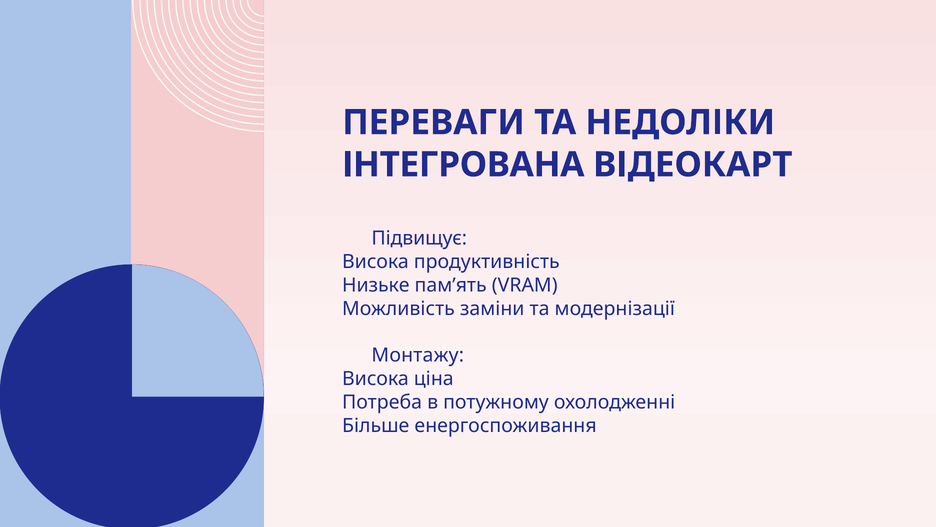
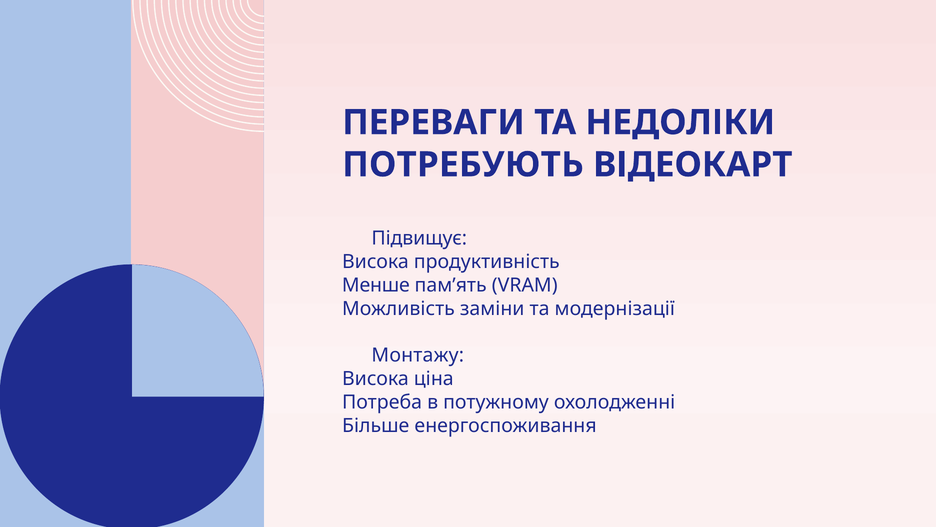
ІНТЕГРОВАНА: ІНТЕГРОВАНА -> ПОТРЕБУЮТЬ (463, 165)
Низьке: Низьке -> Менше (376, 285)
